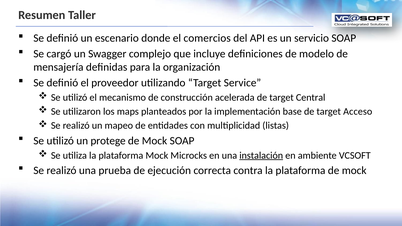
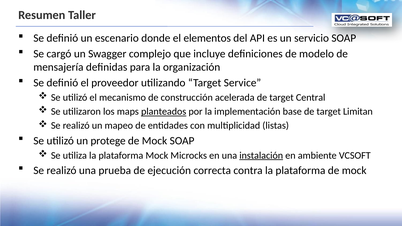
comercios: comercios -> elementos (207, 38)
planteados underline: none -> present (164, 112)
Acceso: Acceso -> Limitan (358, 112)
